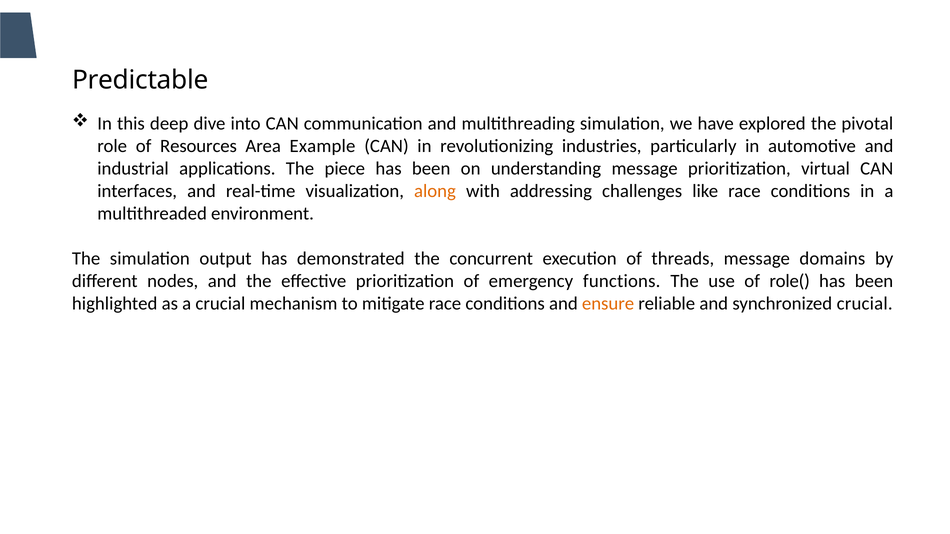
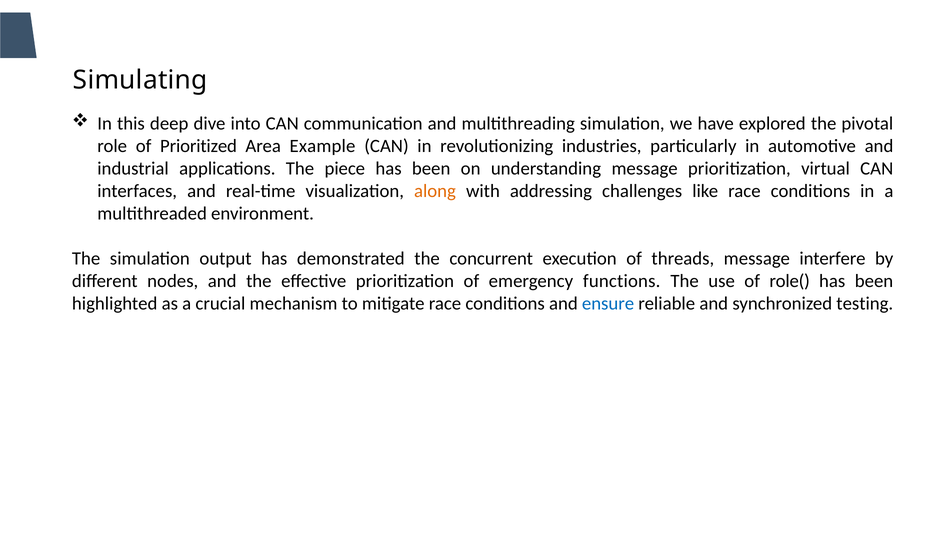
Predictable: Predictable -> Simulating (140, 80)
Resources: Resources -> Prioritized (199, 146)
domains: domains -> interfere (833, 259)
ensure colour: orange -> blue (608, 304)
synchronized crucial: crucial -> testing (865, 304)
